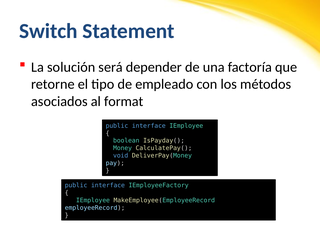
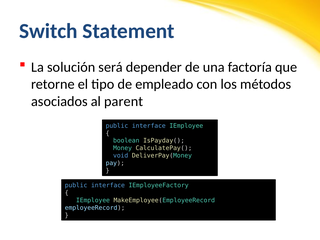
format: format -> parent (124, 101)
